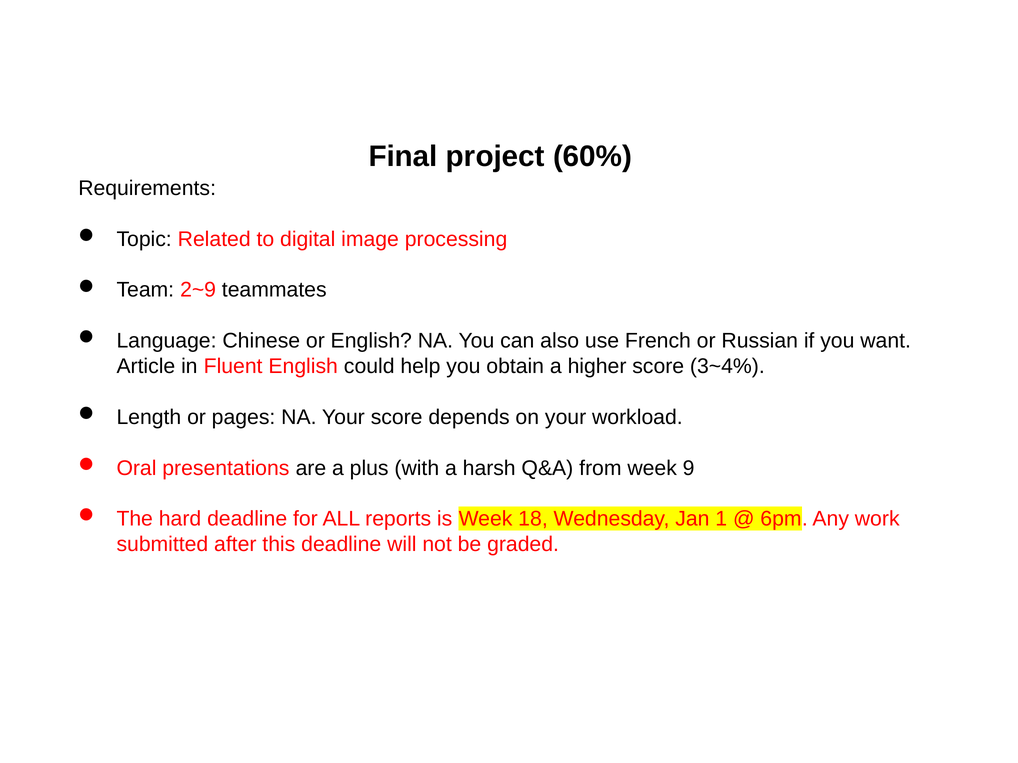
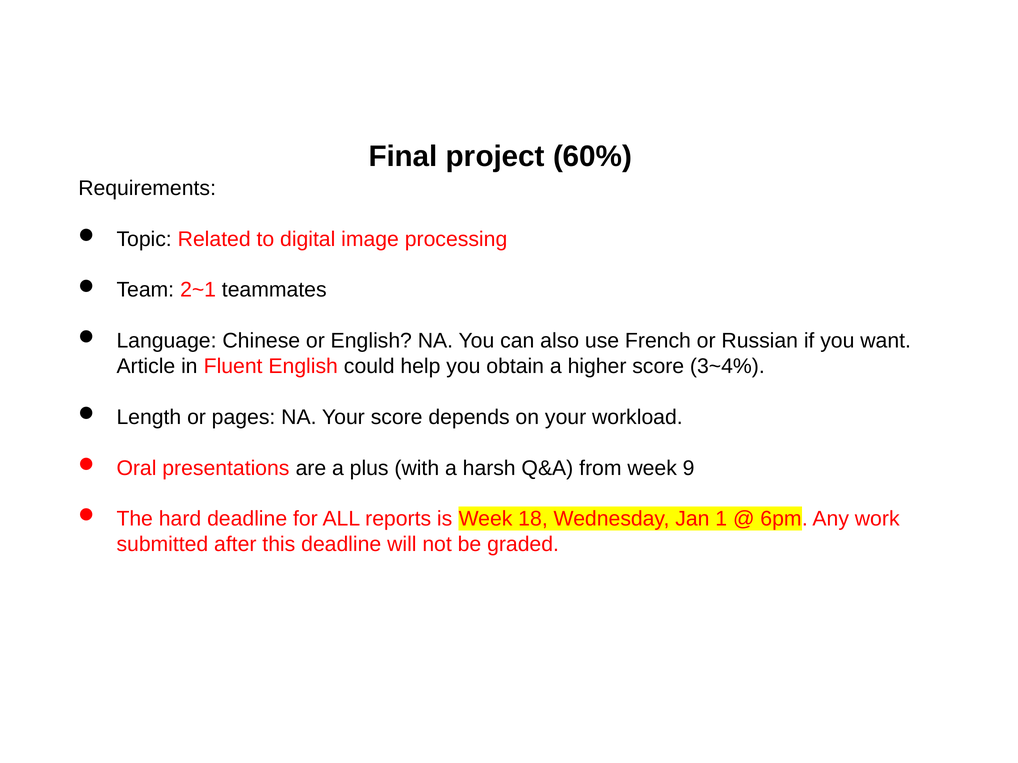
2~9: 2~9 -> 2~1 (198, 290)
